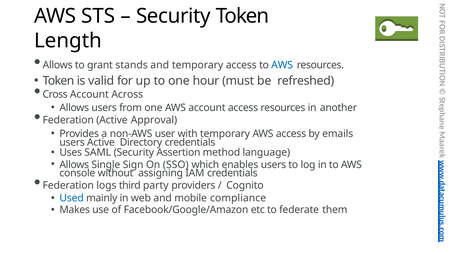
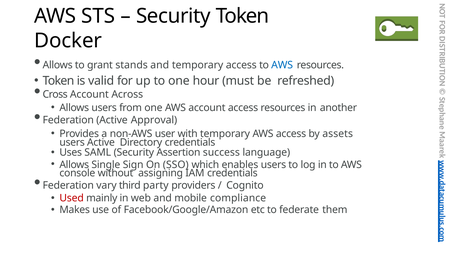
Length: Length -> Docker (68, 41)
emails: emails -> assets (338, 134)
method: method -> success (221, 152)
logs: logs -> vary (106, 185)
Used colour: blue -> red (72, 198)
